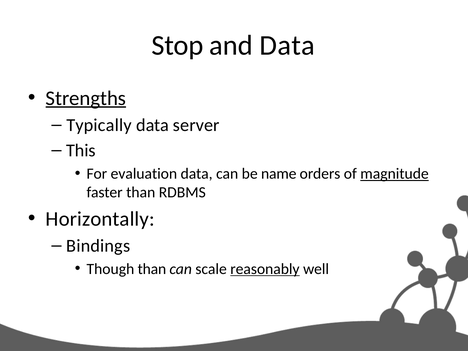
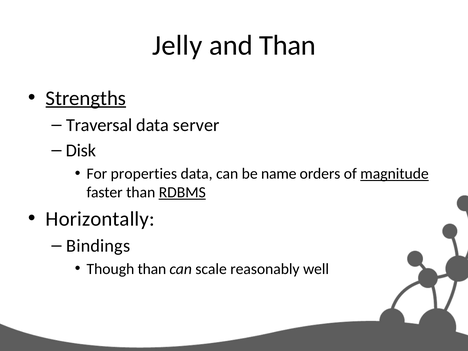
Stop: Stop -> Jelly (177, 45)
and Data: Data -> Than (288, 45)
Typically: Typically -> Traversal (99, 125)
This: This -> Disk (81, 151)
evaluation: evaluation -> properties (144, 174)
RDBMS underline: none -> present (182, 192)
reasonably underline: present -> none (265, 269)
